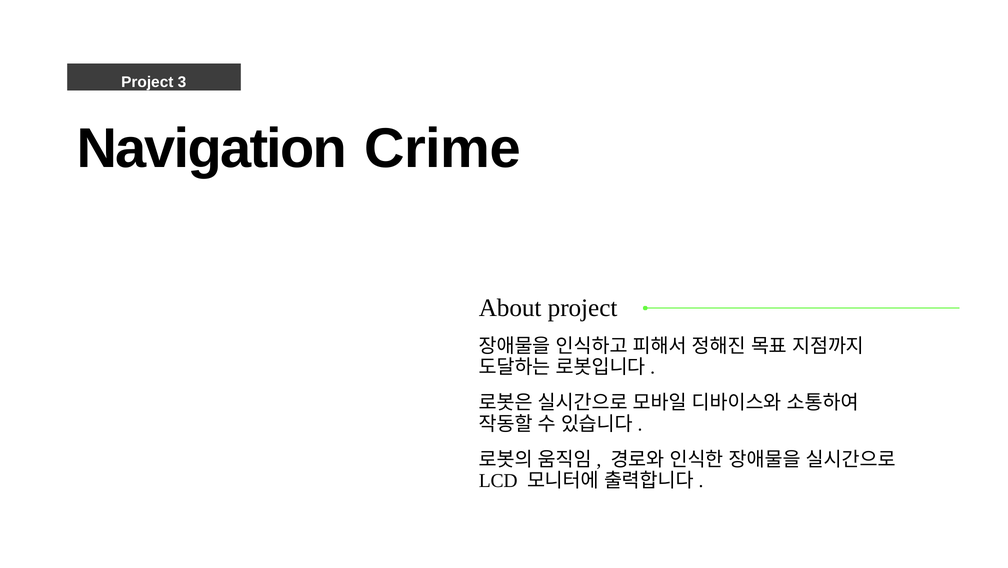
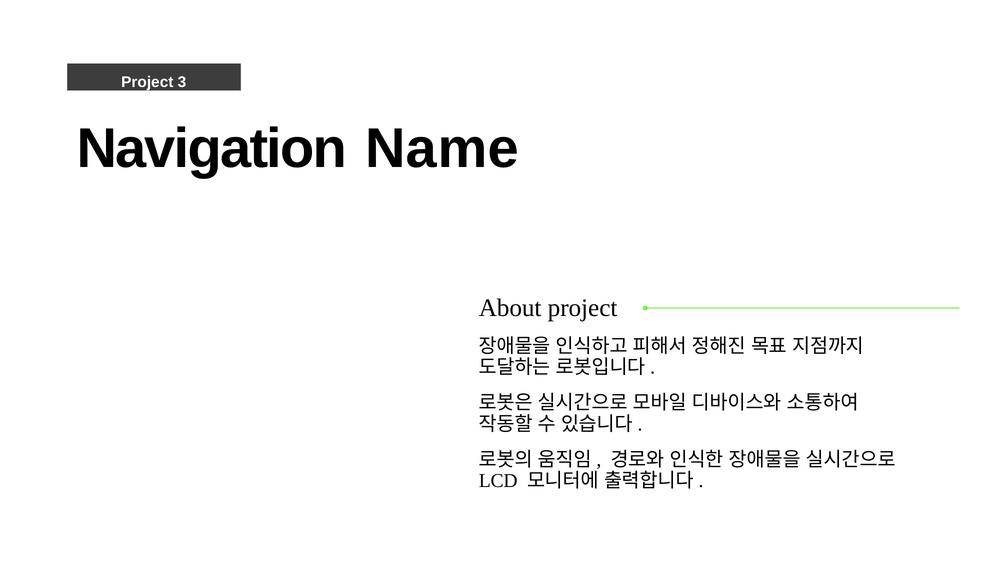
Crime: Crime -> Name (442, 148)
